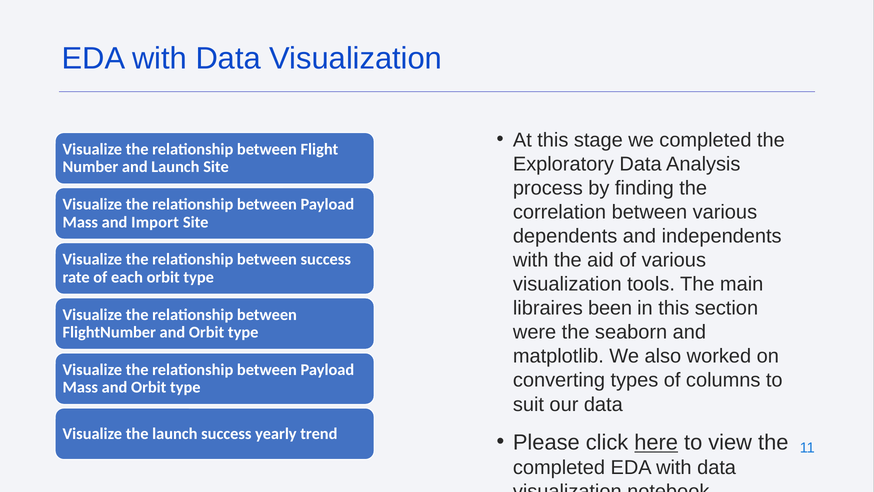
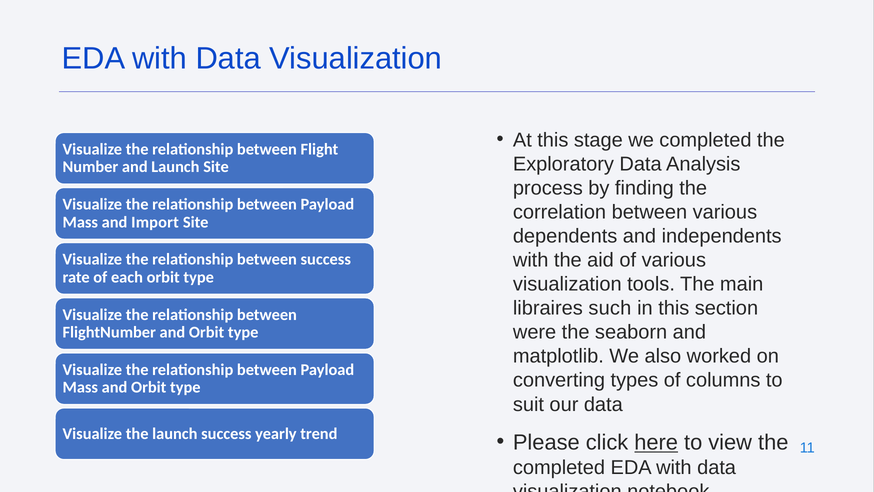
been: been -> such (610, 308)
